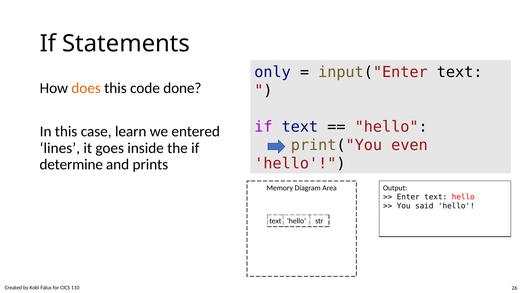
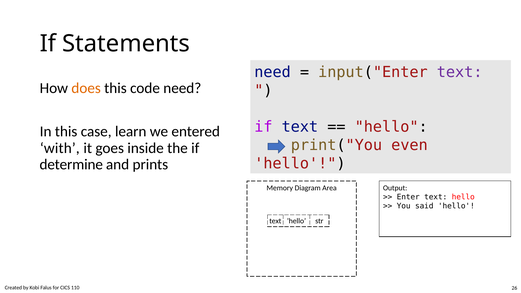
only: only -> need (273, 72)
text colour: black -> purple (460, 72)
code done: done -> need (182, 88)
lines: lines -> with (60, 148)
